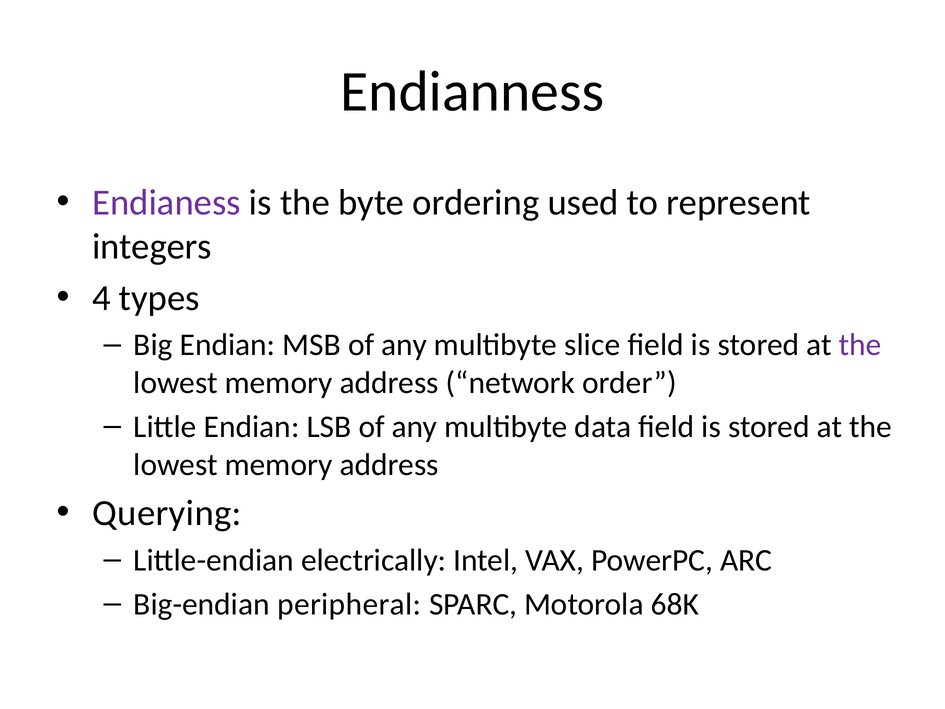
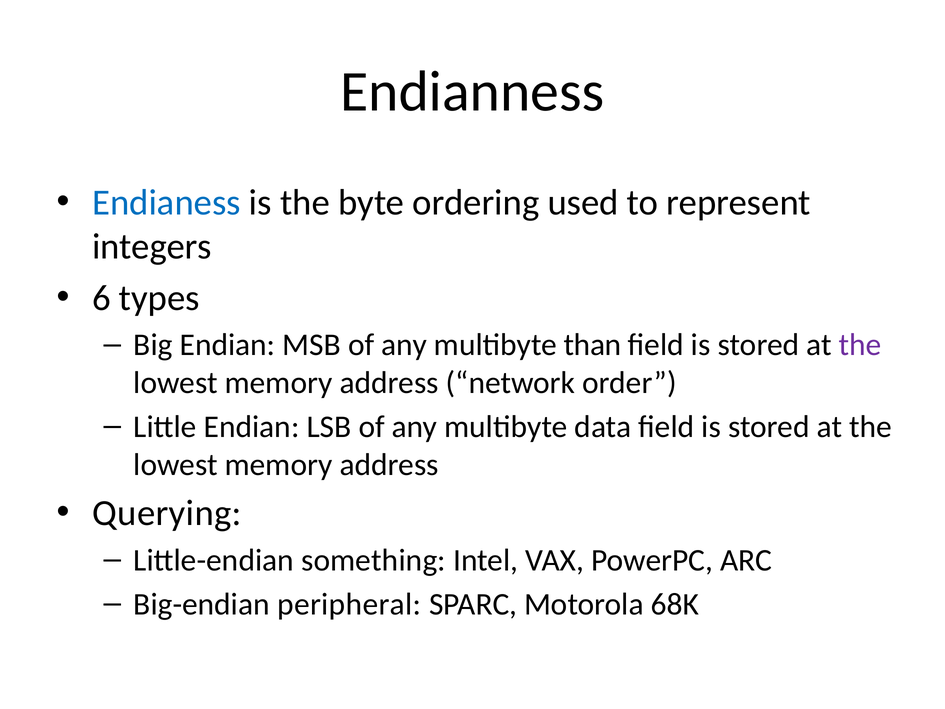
Endianess colour: purple -> blue (166, 203)
4: 4 -> 6 (101, 298)
slice: slice -> than (593, 345)
electrically: electrically -> something (373, 560)
